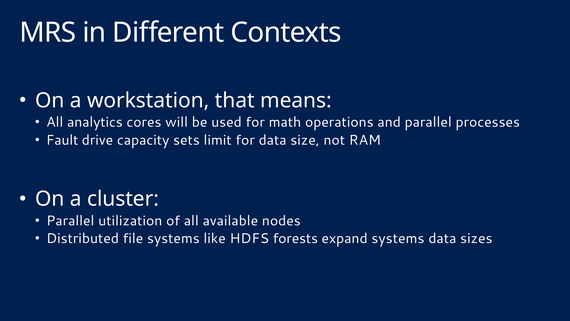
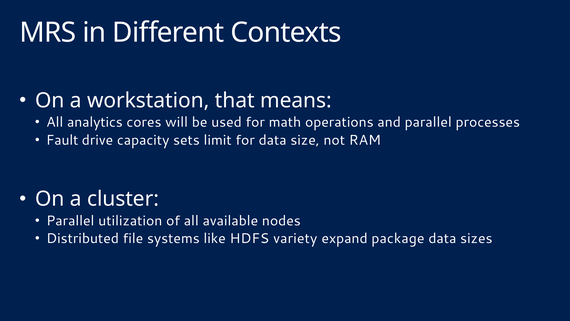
forests: forests -> variety (295, 238)
expand systems: systems -> package (398, 238)
